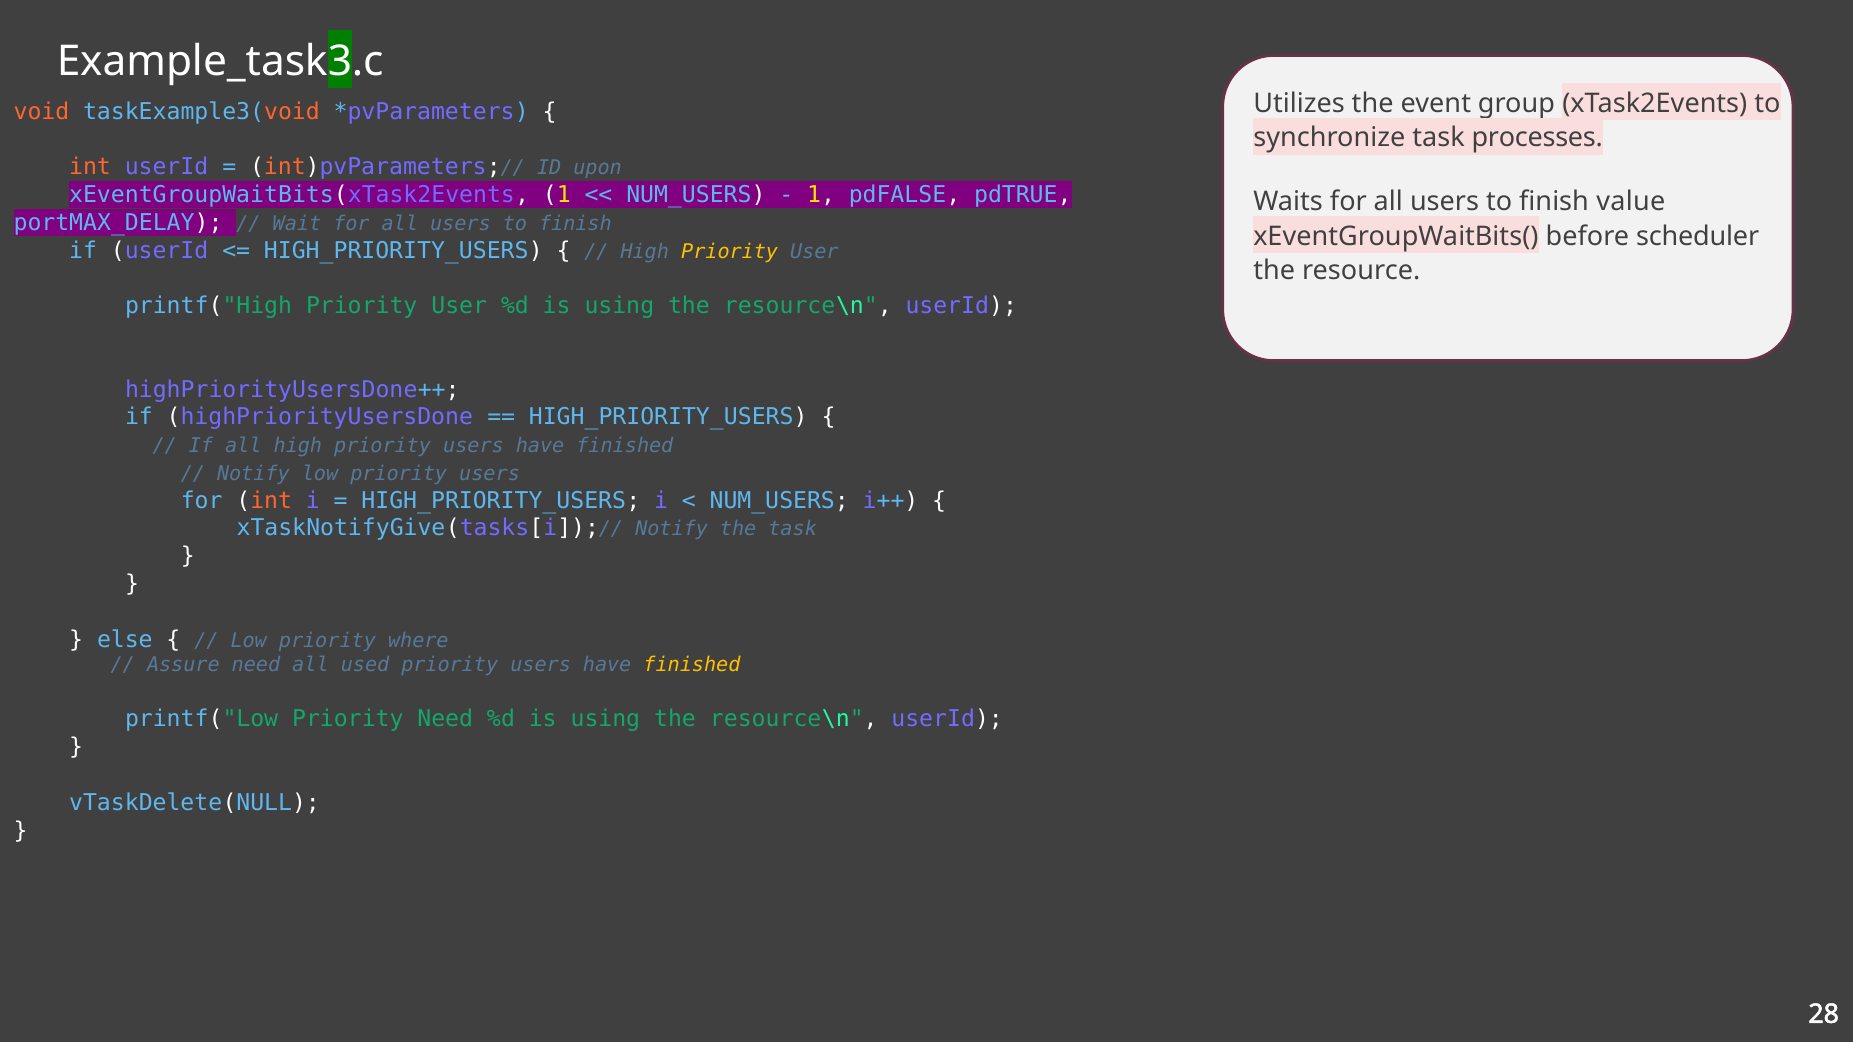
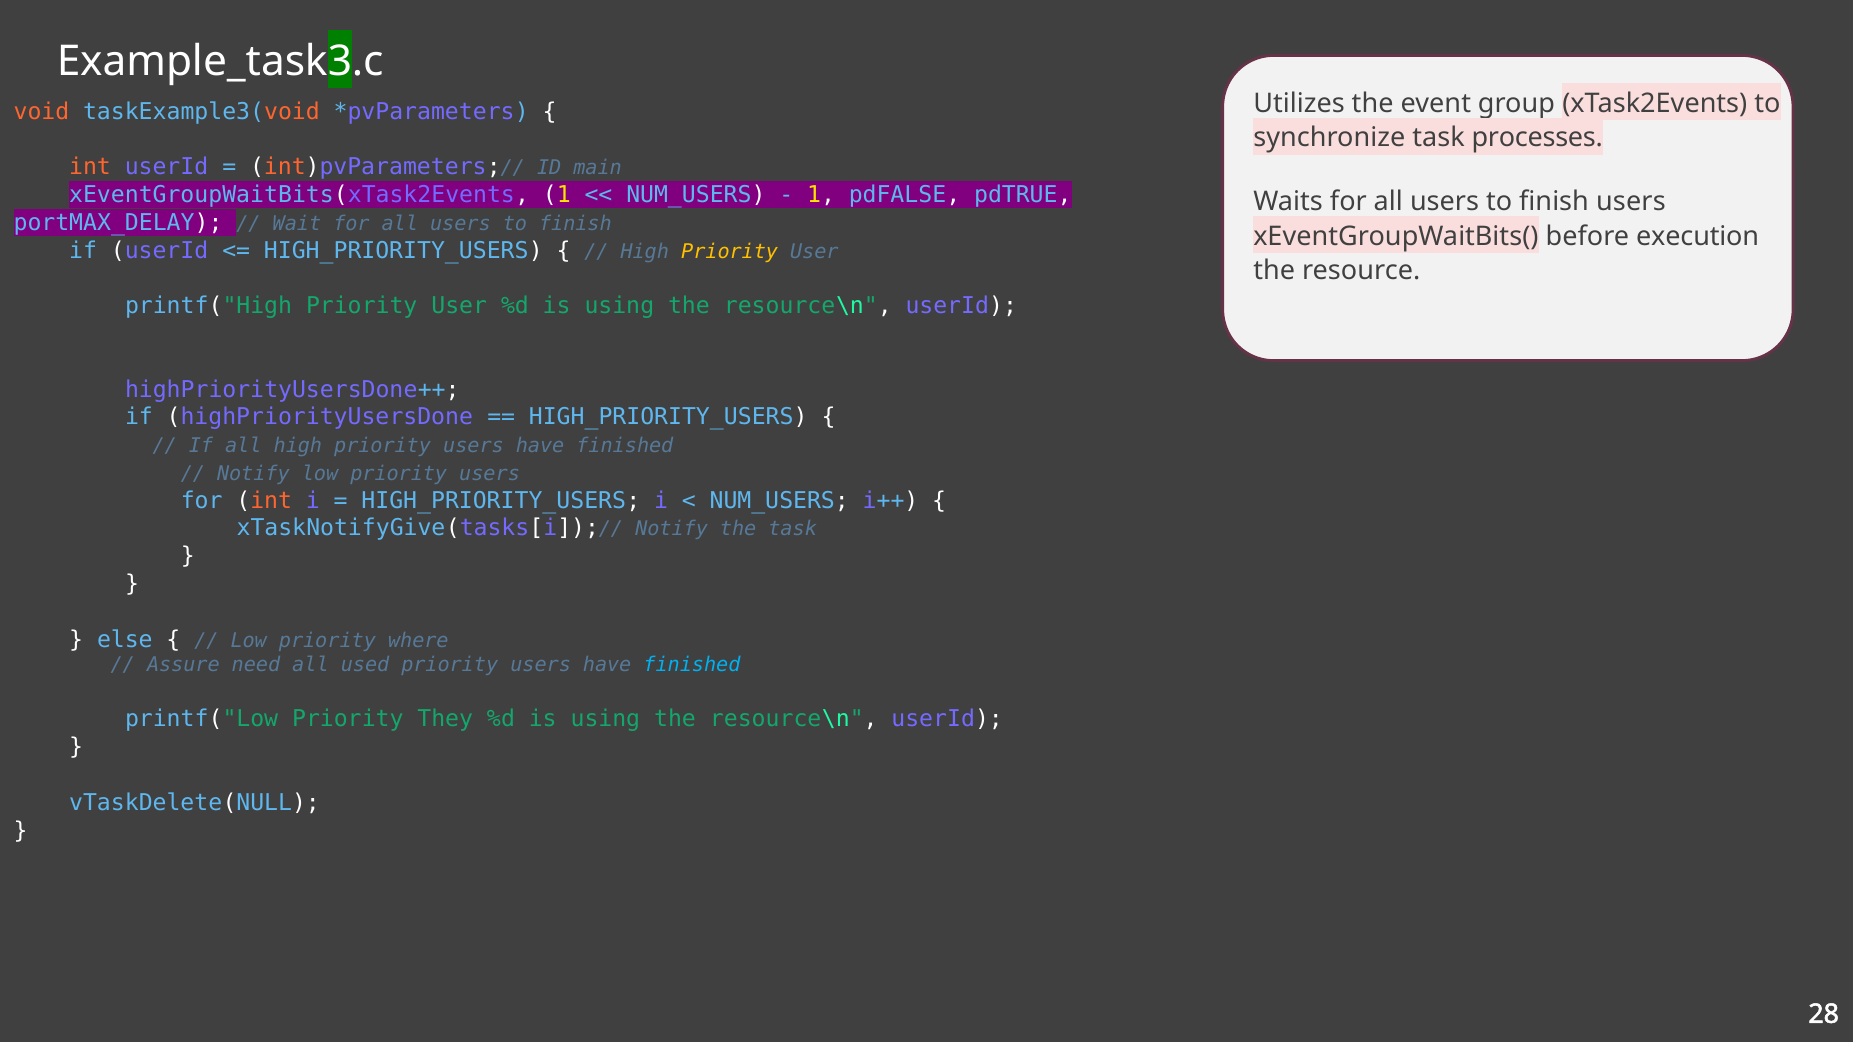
upon: upon -> main (598, 168)
finish value: value -> users (1631, 202)
scheduler: scheduler -> execution (1698, 236)
finished colour: yellow -> light blue (692, 665)
Priority Need: Need -> They (445, 720)
